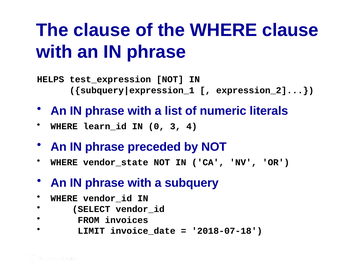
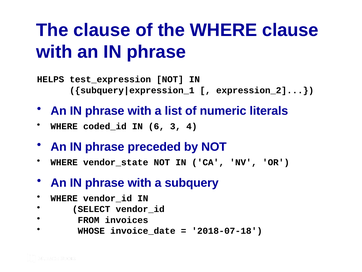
learn_id: learn_id -> coded_id (105, 126)
0: 0 -> 6 (156, 126)
LIMIT: LIMIT -> WHOSE (91, 231)
